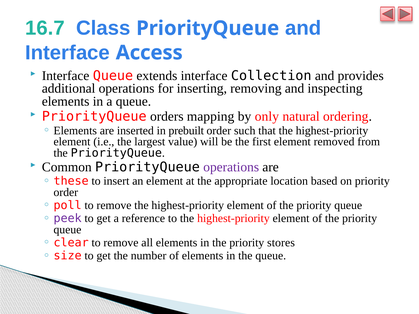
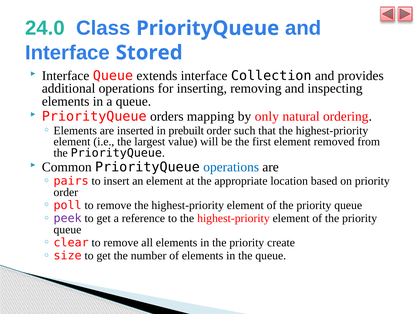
16.7: 16.7 -> 24.0 (45, 28)
Access: Access -> Stored (149, 53)
operations colour: purple -> blue (231, 167)
these: these -> pairs (71, 181)
stores: stores -> create (281, 243)
